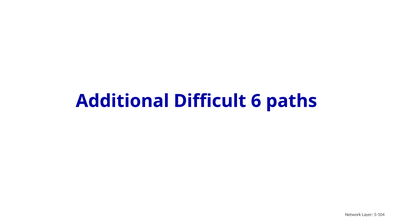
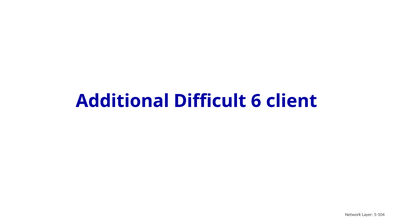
paths: paths -> client (292, 101)
